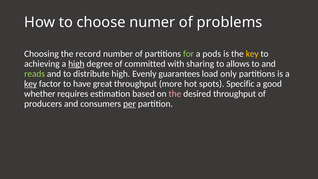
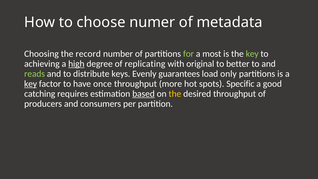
problems: problems -> metadata (230, 22)
pods: pods -> most (212, 54)
key colour: yellow -> light green (252, 54)
committed: committed -> replicating (145, 64)
sharing: sharing -> original (200, 64)
allows: allows -> better (238, 64)
distribute high: high -> keys (121, 74)
great: great -> once (103, 84)
whether: whether -> catching (40, 94)
based underline: none -> present (144, 94)
the colour: pink -> yellow (175, 94)
per underline: present -> none (130, 104)
